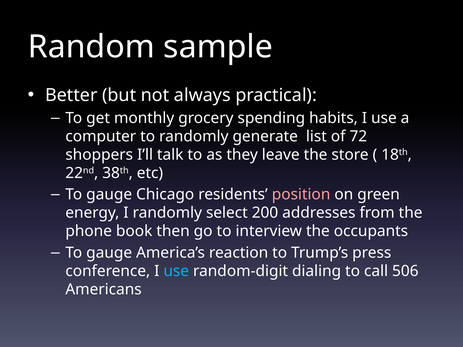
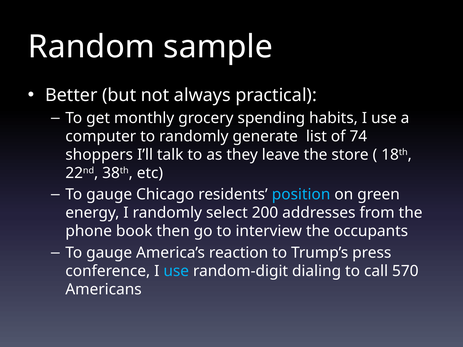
72: 72 -> 74 (358, 136)
position colour: pink -> light blue (301, 195)
506: 506 -> 570 (405, 271)
